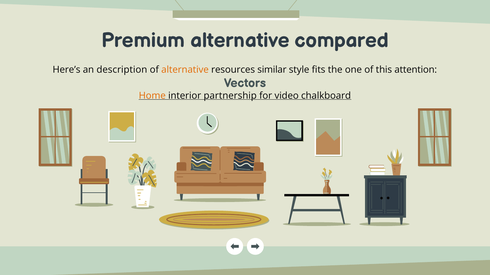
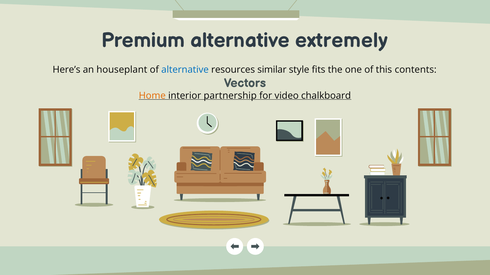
compared: compared -> extremely (341, 41)
description: description -> houseplant (122, 70)
alternative colour: orange -> blue (185, 70)
attention: attention -> contents (416, 70)
